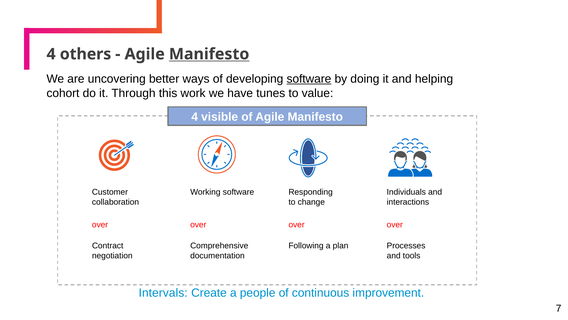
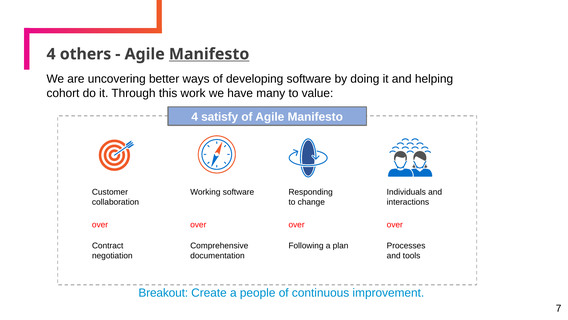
software underline: present -> none (309, 79)
tunes: tunes -> many (271, 93)
visible: visible -> satisfy (220, 117)
Intervals: Intervals -> Breakout (163, 292)
